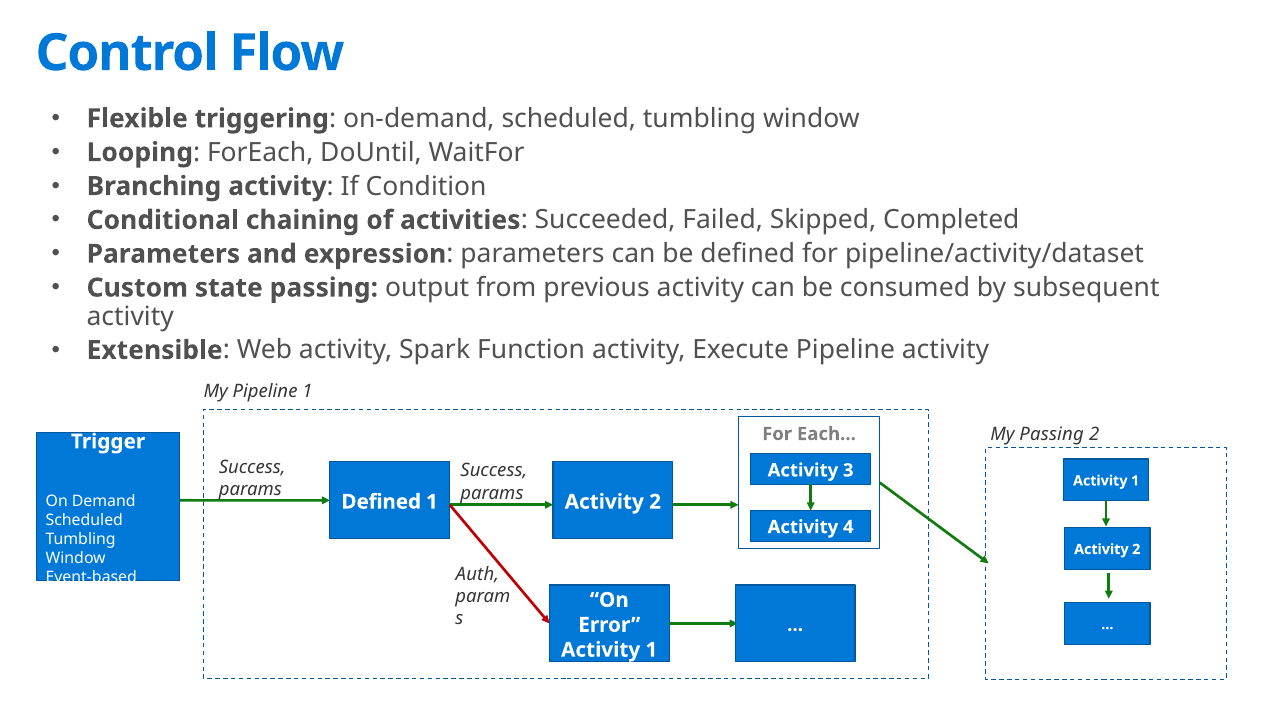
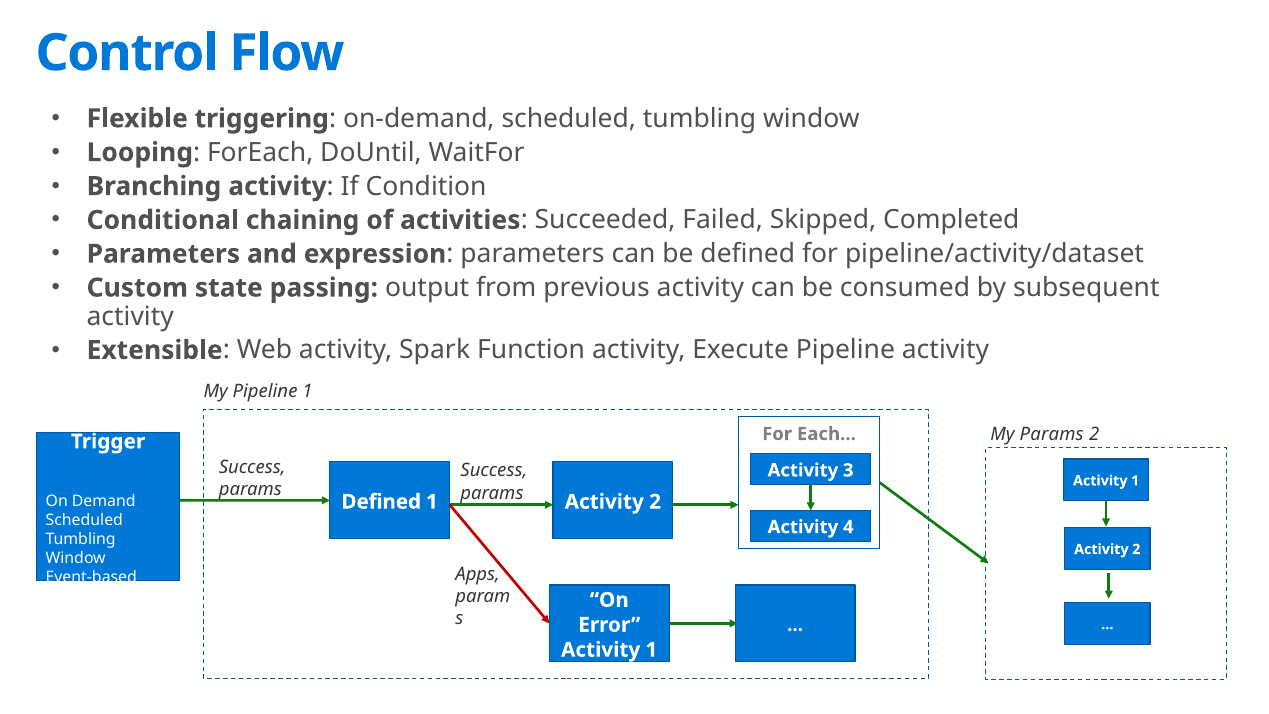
My Passing: Passing -> Params (1052, 434)
Auth: Auth -> Apps (478, 574)
